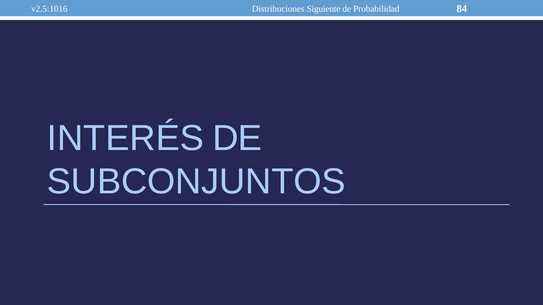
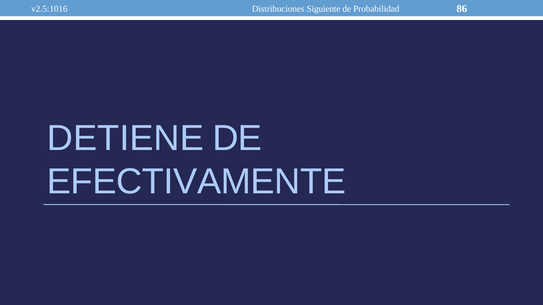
84: 84 -> 86 (462, 9)
INTERÉS: INTERÉS -> DETIENE (125, 139)
SUBCONJUNTOS: SUBCONJUNTOS -> EFECTIVAMENTE (196, 182)
